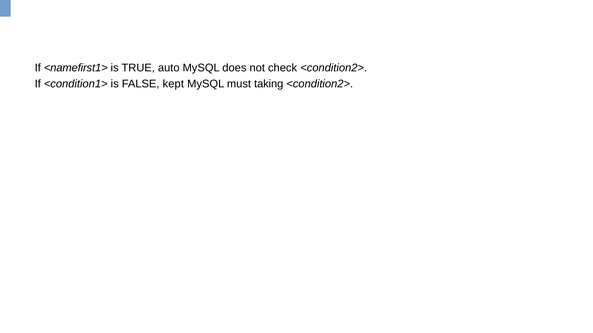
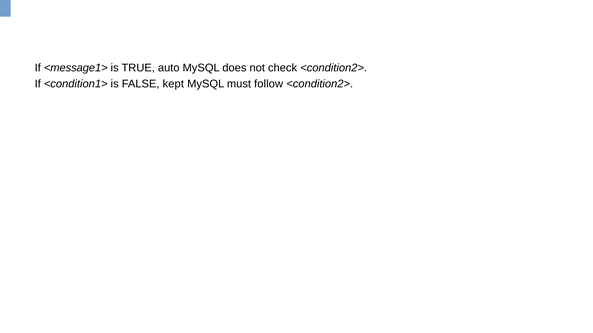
<namefirst1>: <namefirst1> -> <message1> (76, 68)
taking: taking -> follow (269, 84)
